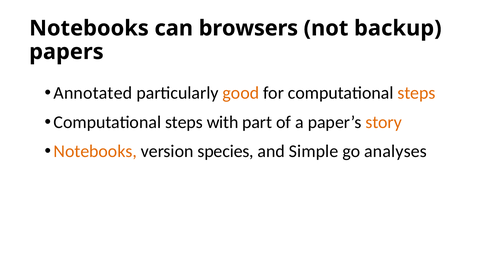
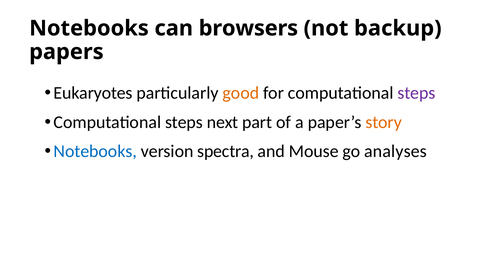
Annotated: Annotated -> Eukaryotes (93, 93)
steps colour: orange -> purple (416, 93)
with: with -> next (223, 122)
Notebooks colour: orange -> blue (95, 152)
species: species -> spectra (226, 152)
Simple: Simple -> Mouse (314, 152)
